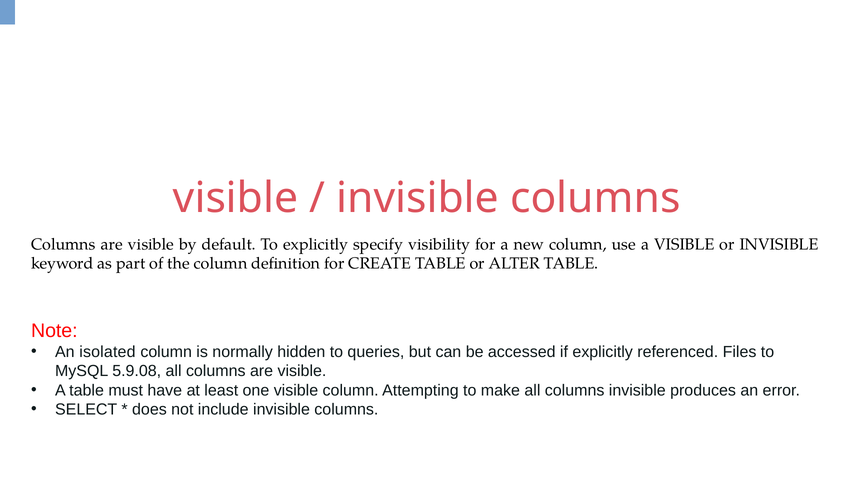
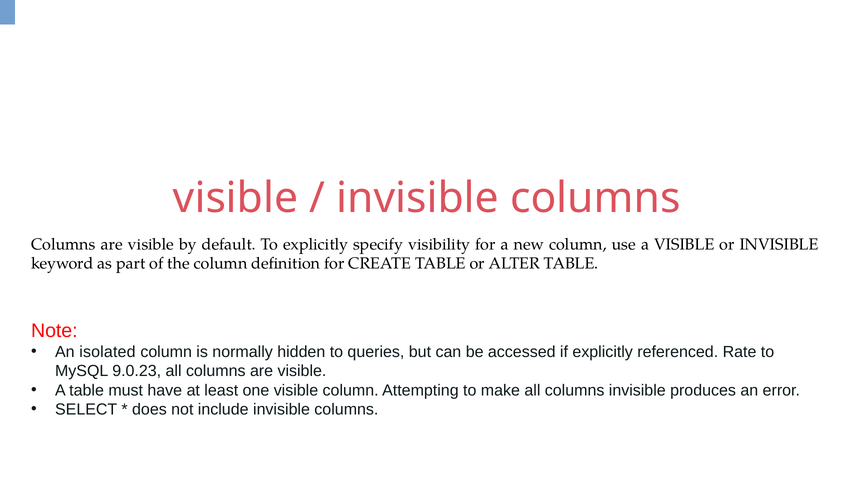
Files: Files -> Rate (740, 351)
5.9.08: 5.9.08 -> 9.0.23 (137, 371)
